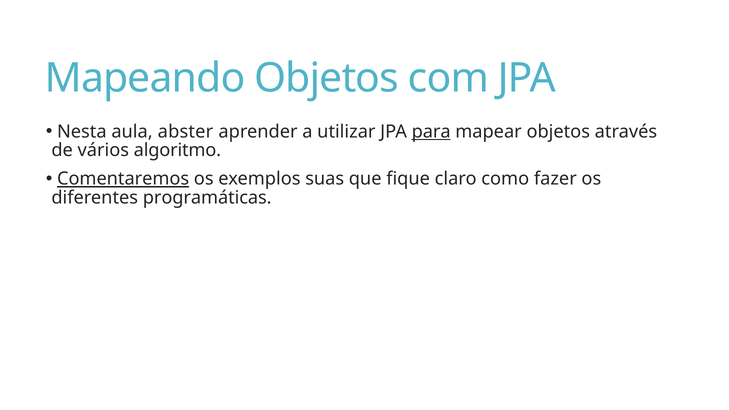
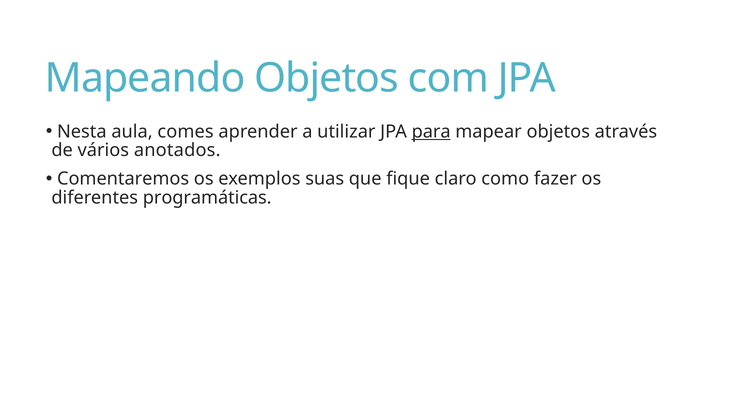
abster: abster -> comes (186, 132)
algoritmo: algoritmo -> anotados (177, 150)
Comentaremos underline: present -> none (123, 179)
